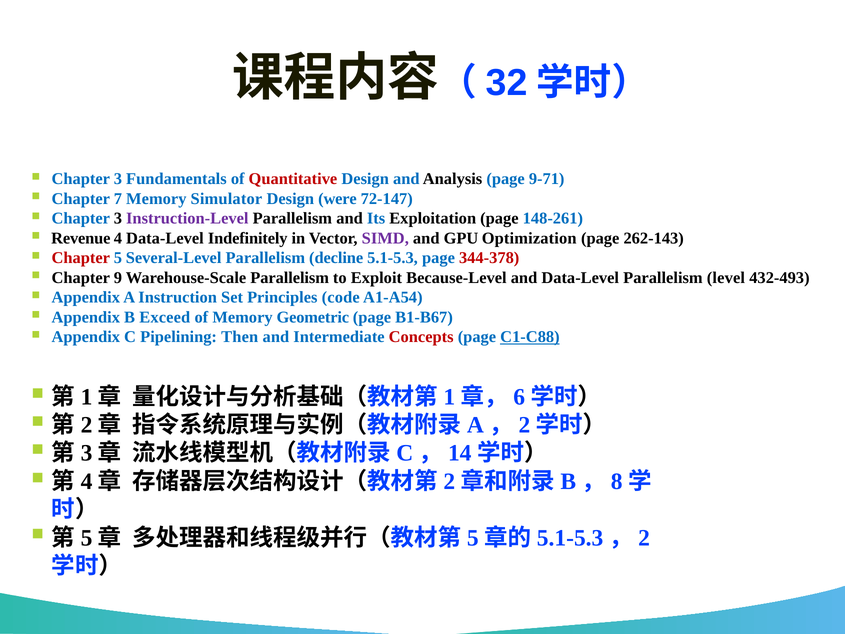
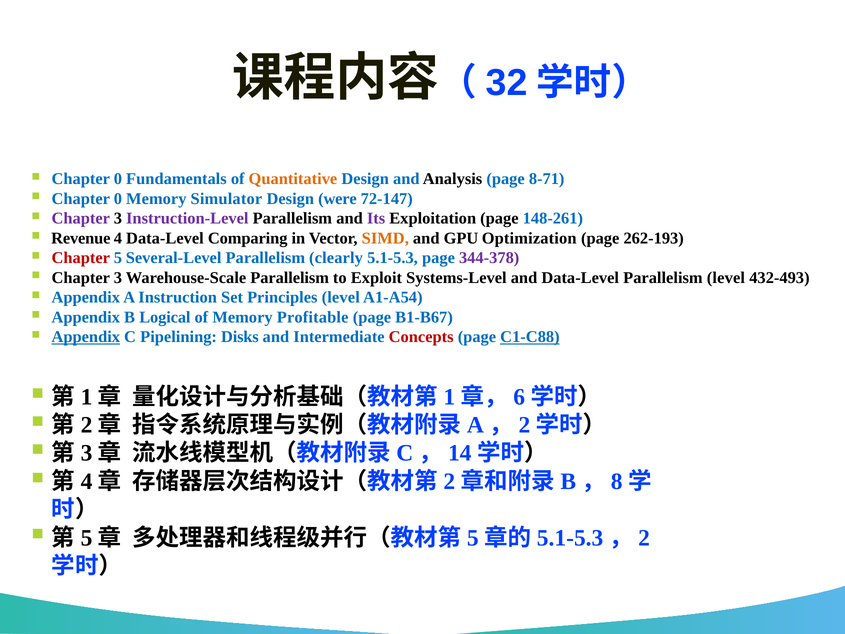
3: 3 -> 0 (118, 179)
Quantitative colour: red -> orange (293, 179)
9-71: 9-71 -> 8-71 (547, 179)
7: 7 -> 0 (118, 199)
Chapter colour: blue -> purple (81, 218)
Its colour: blue -> purple (376, 218)
Indefinitely: Indefinitely -> Comparing (248, 238)
SIMD colour: purple -> orange (385, 238)
262-143: 262-143 -> 262-193 (654, 238)
decline: decline -> clearly (336, 258)
344-378 colour: red -> purple (489, 258)
9: 9 -> 3 (118, 278)
Because-Level: Because-Level -> Systems-Level (456, 278)
Principles code: code -> level (341, 297)
Exceed: Exceed -> Logical (165, 317)
Geometric: Geometric -> Profitable (313, 317)
Appendix underline: none -> present (86, 337)
Then: Then -> Disks (240, 337)
